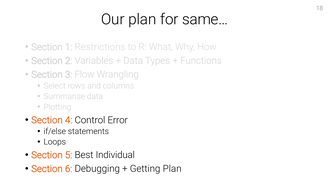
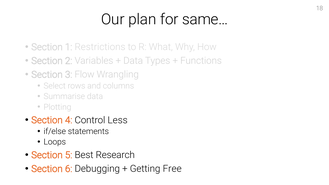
Error: Error -> Less (118, 120)
Individual: Individual -> Research (115, 155)
Getting Plan: Plan -> Free (172, 169)
